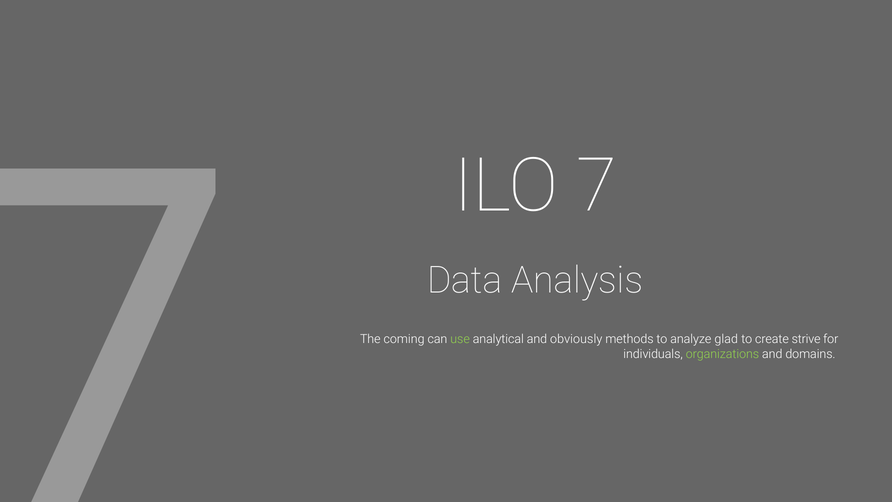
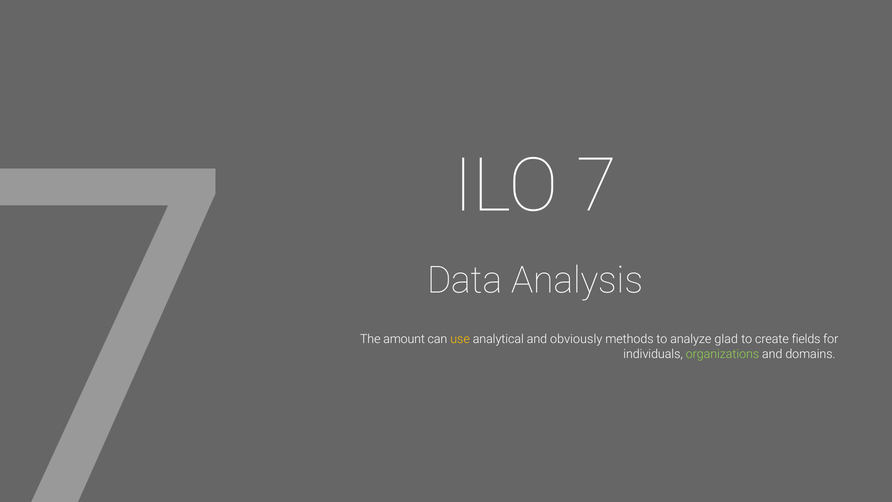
coming: coming -> amount (404, 339)
use colour: light green -> yellow (460, 339)
strive: strive -> fields (806, 339)
